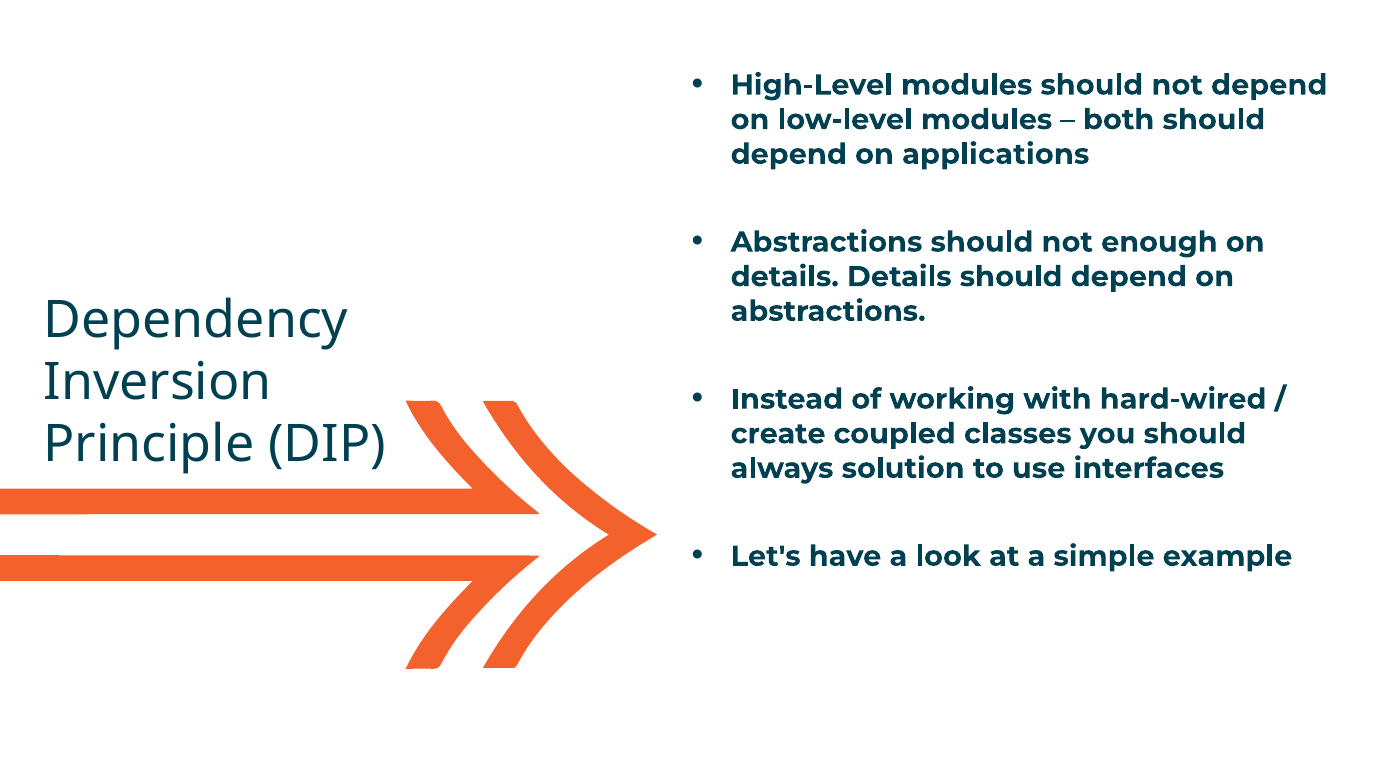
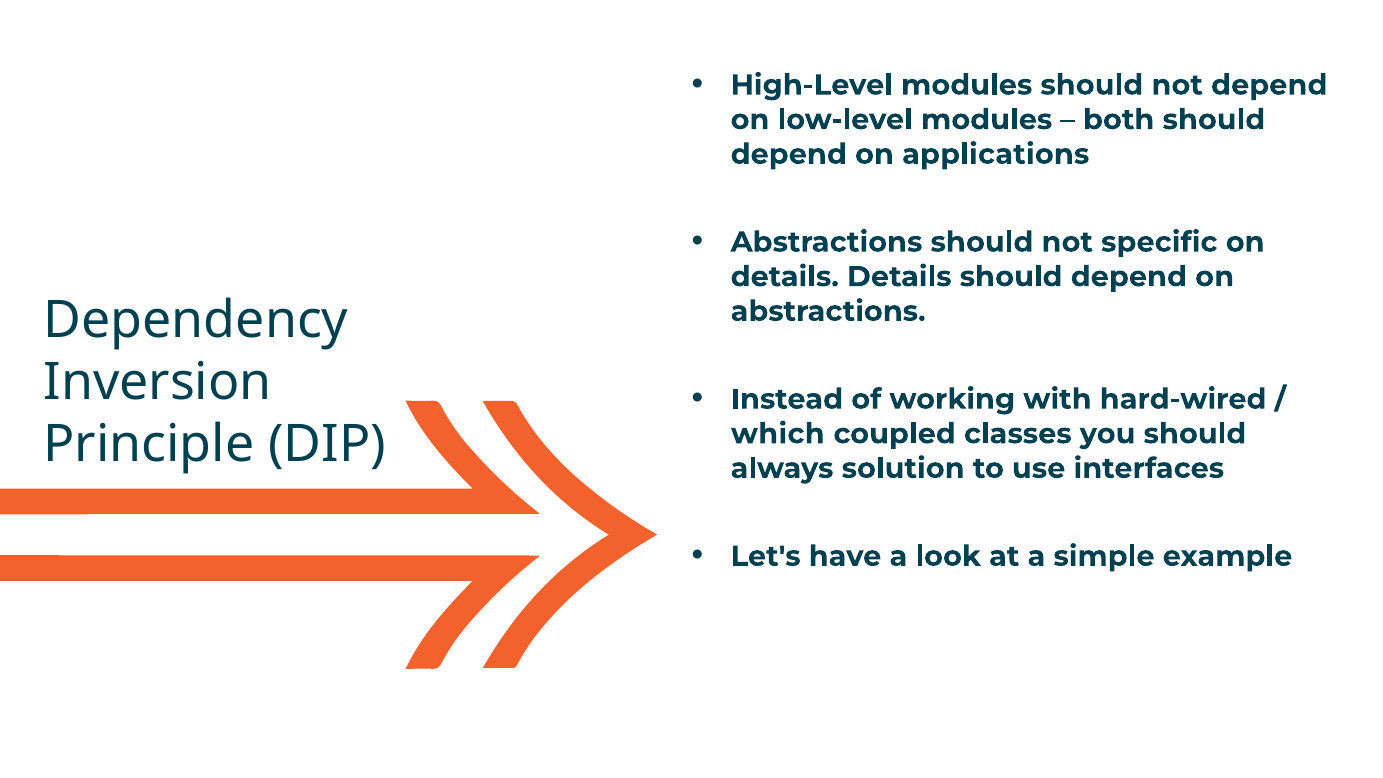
enough: enough -> specific (1159, 242)
create: create -> which (778, 434)
